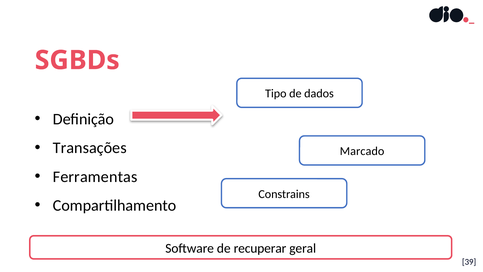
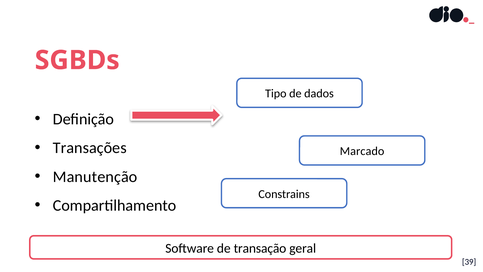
Ferramentas: Ferramentas -> Manutenção (95, 176)
recuperar: recuperar -> transação (260, 248)
